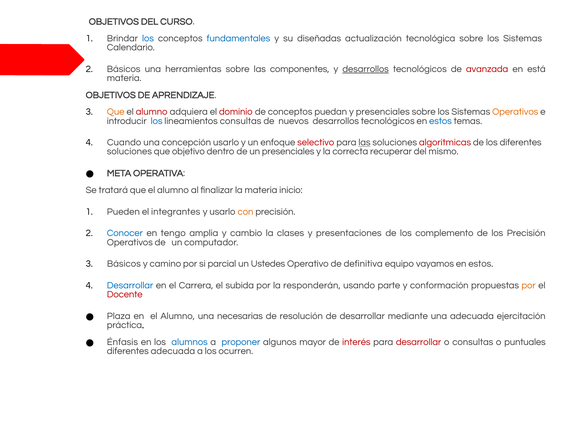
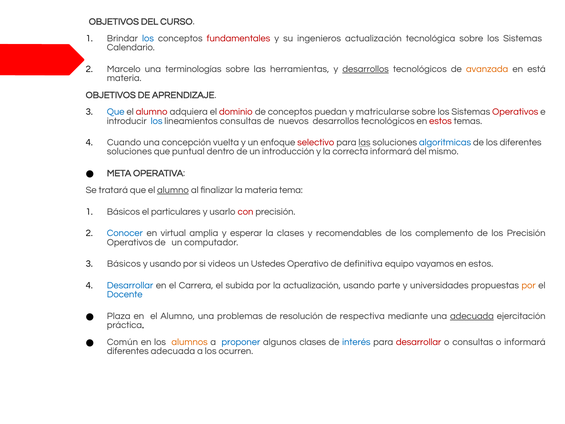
fundamentales colour: blue -> red (238, 38)
diseñadas: diseñadas -> ingenieros (319, 38)
Básicos: Básicos -> Marcelo (124, 69)
herramientas: herramientas -> terminologías (193, 69)
componentes: componentes -> herramientas (300, 69)
avanzada colour: red -> orange (487, 69)
Que colour: orange -> blue (116, 112)
y presenciales: presenciales -> matricularse (383, 112)
Operativos colour: orange -> red (515, 112)
estos colour: blue -> red (440, 121)
concepción usarlo: usarlo -> vuelta (226, 142)
algoritmicas colour: red -> blue (445, 142)
objetivo: objetivo -> puntual (188, 151)
un presenciales: presenciales -> introducción (288, 151)
correcta recuperar: recuperar -> informará (391, 151)
alumno underline: none -> present (173, 190)
inicio: inicio -> tema (291, 190)
Pueden: Pueden -> Básicos (123, 211)
integrantes: integrantes -> particulares (176, 211)
con colour: orange -> red (246, 211)
tengo: tengo -> virtual (173, 233)
cambio: cambio -> esperar (246, 233)
presentaciones: presentaciones -> recomendables (349, 233)
y camino: camino -> usando (165, 264)
parcial: parcial -> videos (222, 264)
responderán: responderán -> actualización (312, 285)
conformación: conformación -> universidades (439, 285)
Docente colour: red -> blue (125, 294)
necesarias: necesarias -> problemas (240, 316)
de desarrollar: desarrollar -> respectiva (362, 316)
adecuada underline: none -> present (472, 316)
Énfasis: Énfasis -> Común (122, 342)
alumnos colour: blue -> orange (190, 342)
algunos mayor: mayor -> clases (313, 342)
interés colour: red -> blue (356, 342)
o puntuales: puntuales -> informará (525, 342)
